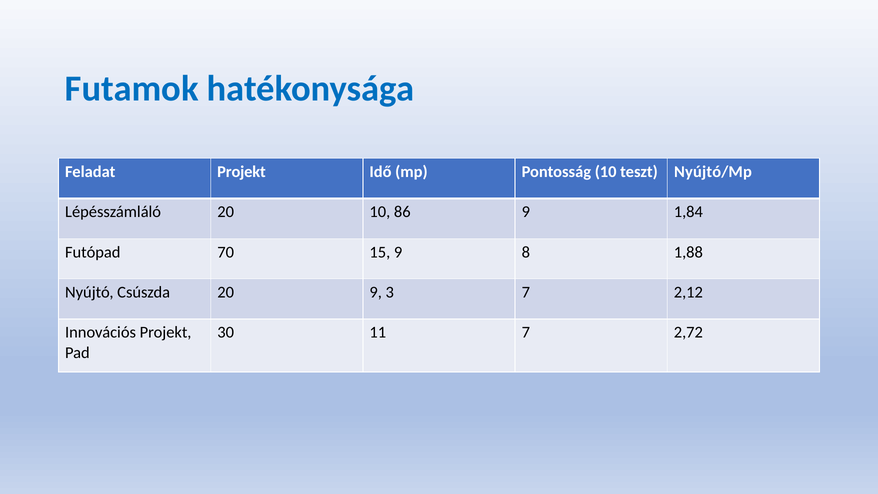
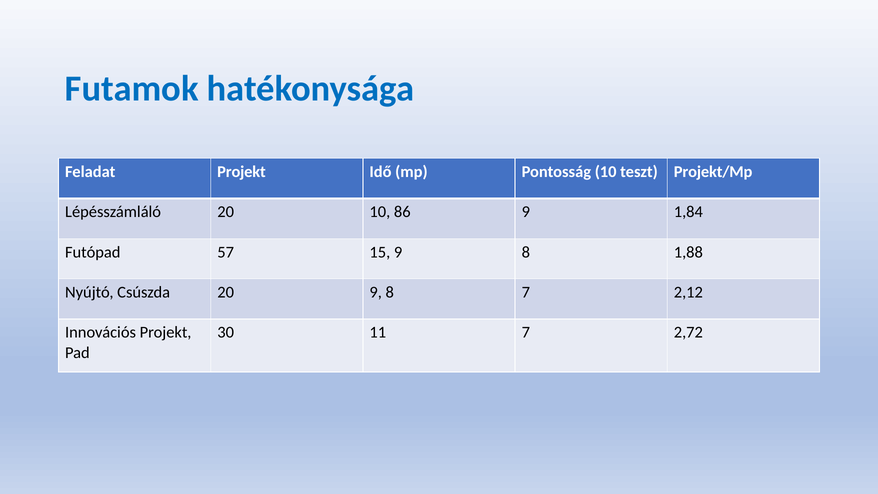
Nyújtó/Mp: Nyújtó/Mp -> Projekt/Mp (713, 172)
70: 70 -> 57 (226, 252)
20 9 3: 3 -> 8 (390, 292)
